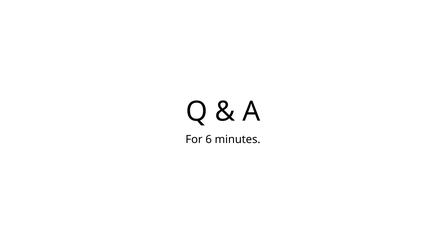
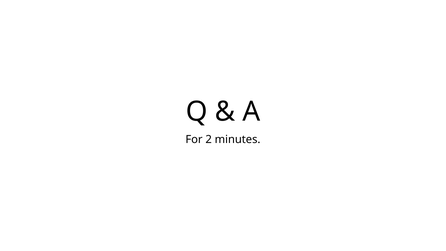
6: 6 -> 2 (209, 139)
